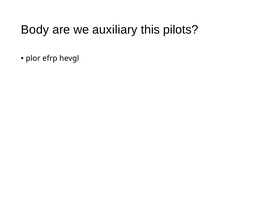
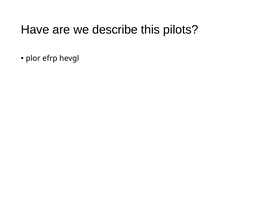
Body: Body -> Have (35, 30)
auxiliary: auxiliary -> describe (115, 30)
